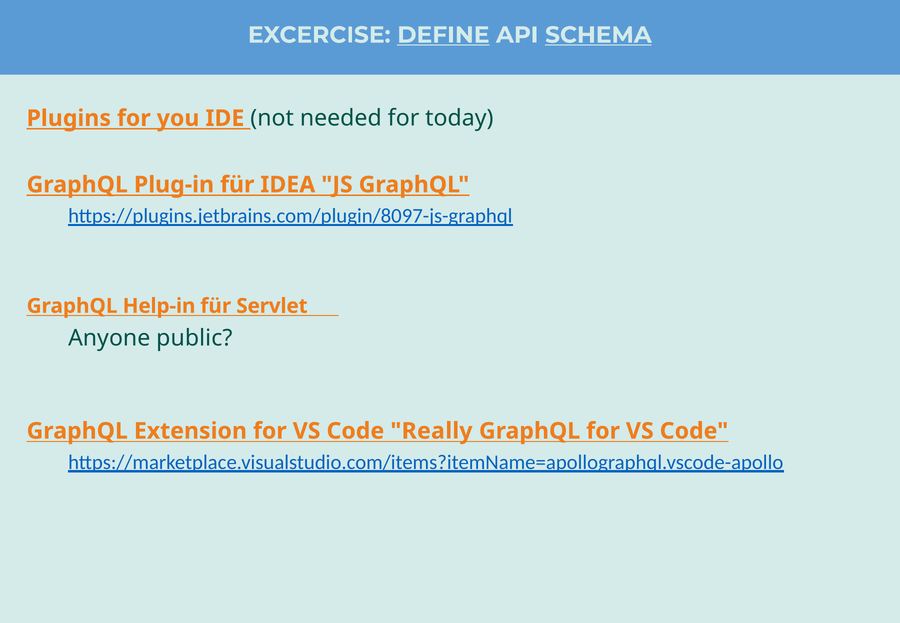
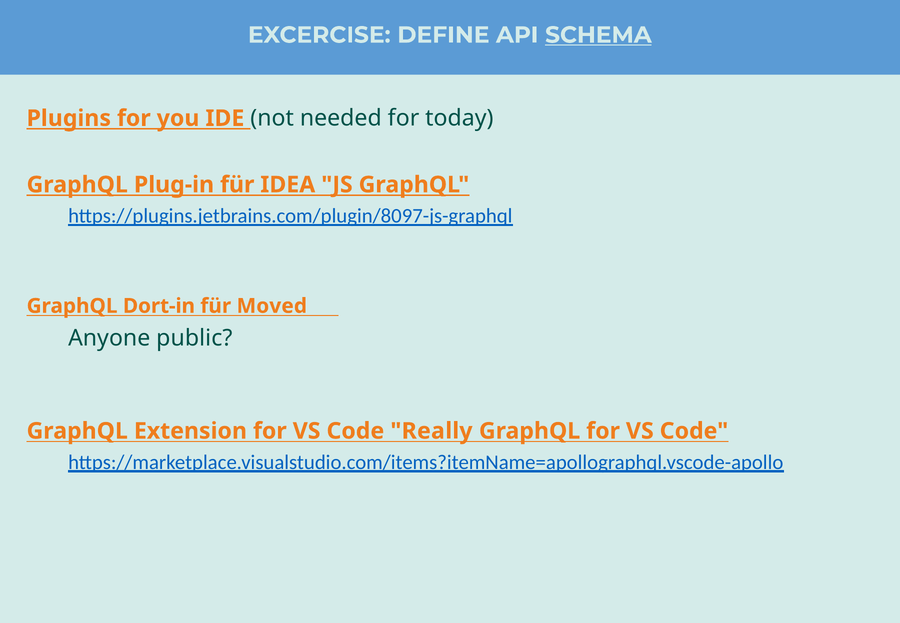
DEFINE underline: present -> none (443, 35)
Help-in: Help-in -> Dort-in (159, 306)
Servlet: Servlet -> Moved (272, 306)
